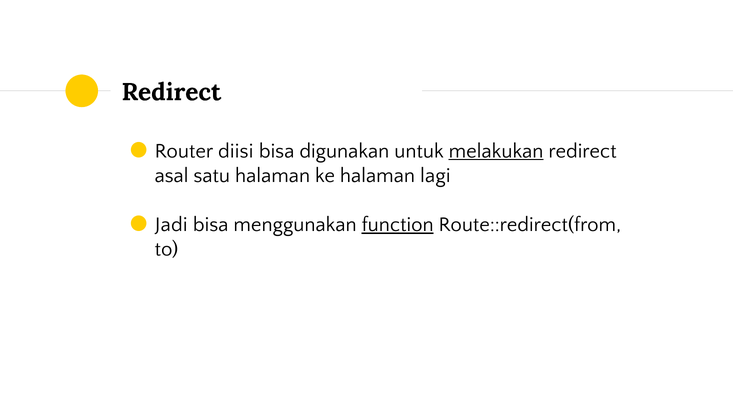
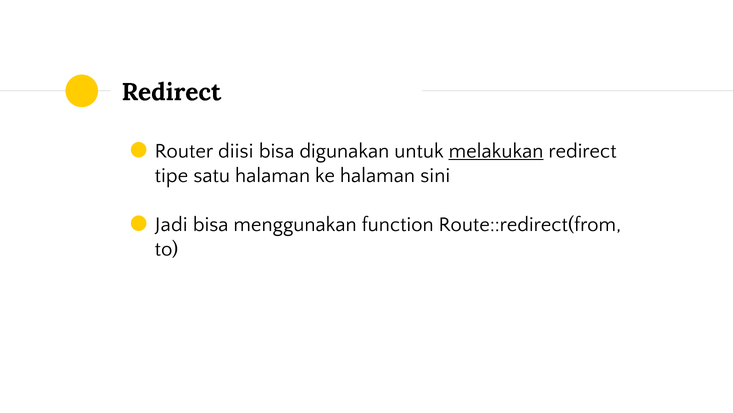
asal: asal -> tipe (171, 175)
lagi: lagi -> sini (435, 175)
function underline: present -> none (398, 224)
